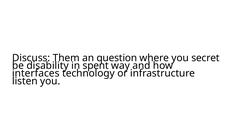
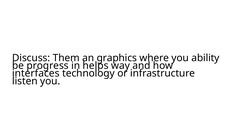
question: question -> graphics (117, 58)
secret: secret -> ability (205, 58)
disability: disability -> progress (48, 66)
spent: spent -> helps (96, 66)
